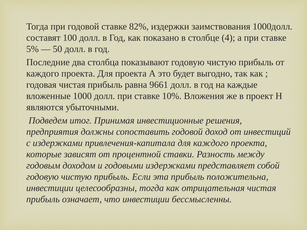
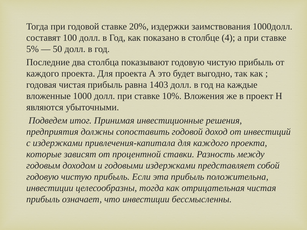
82%: 82% -> 20% (139, 27)
9661: 9661 -> 1403 (159, 85)
